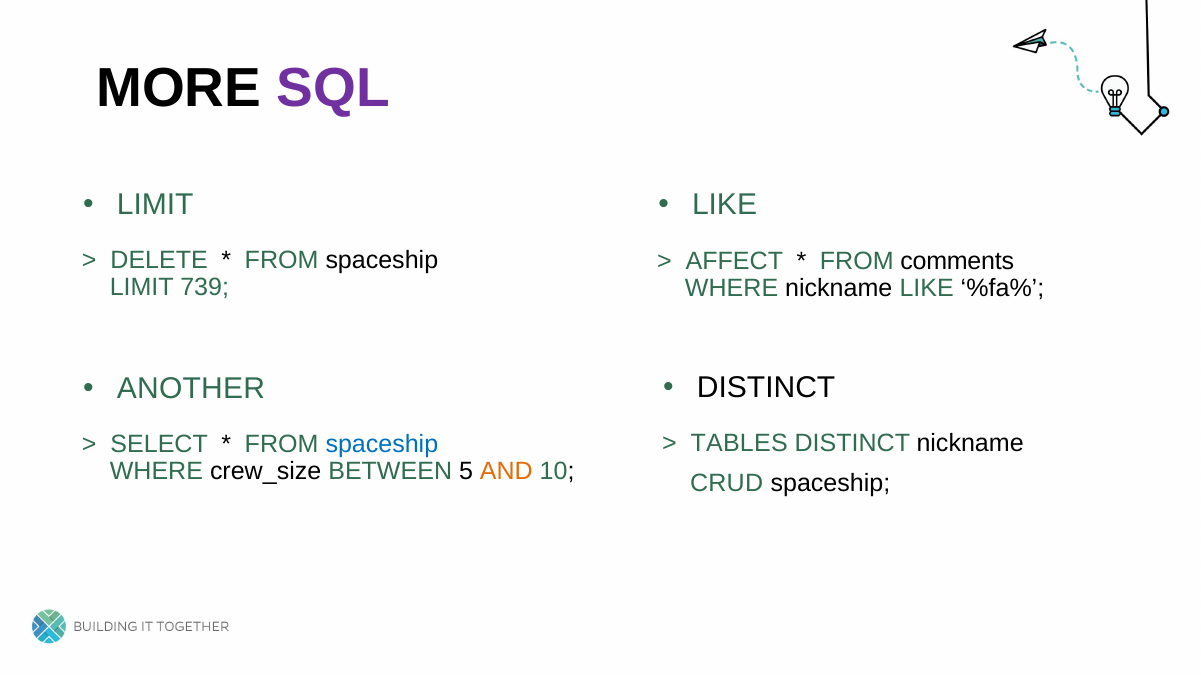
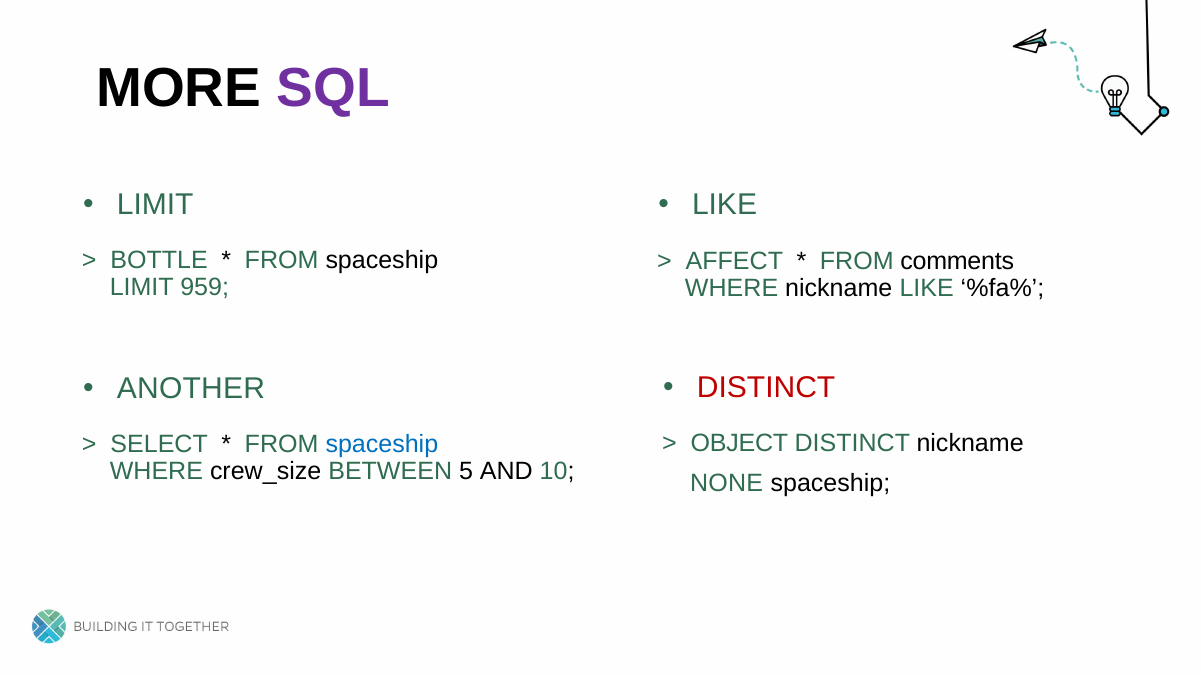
DELETE: DELETE -> BOTTLE (159, 261)
739: 739 -> 959 (205, 288)
DISTINCT colour: black -> red (766, 388)
TABLES: TABLES -> OBJECT (739, 444)
AND colour: orange -> black (506, 472)
CRUD: CRUD -> NONE (727, 483)
